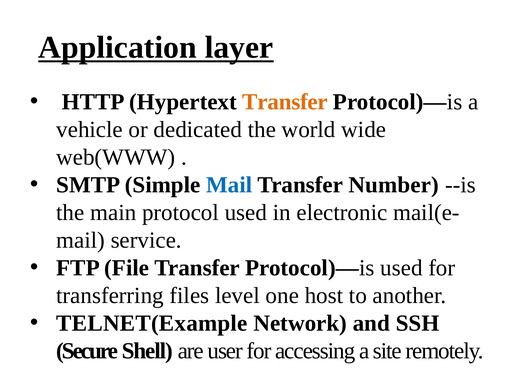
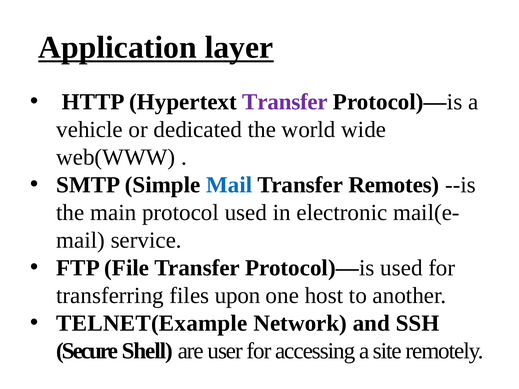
Transfer colour: orange -> purple (285, 102)
Number: Number -> Remotes (394, 185)
level: level -> upon (238, 296)
